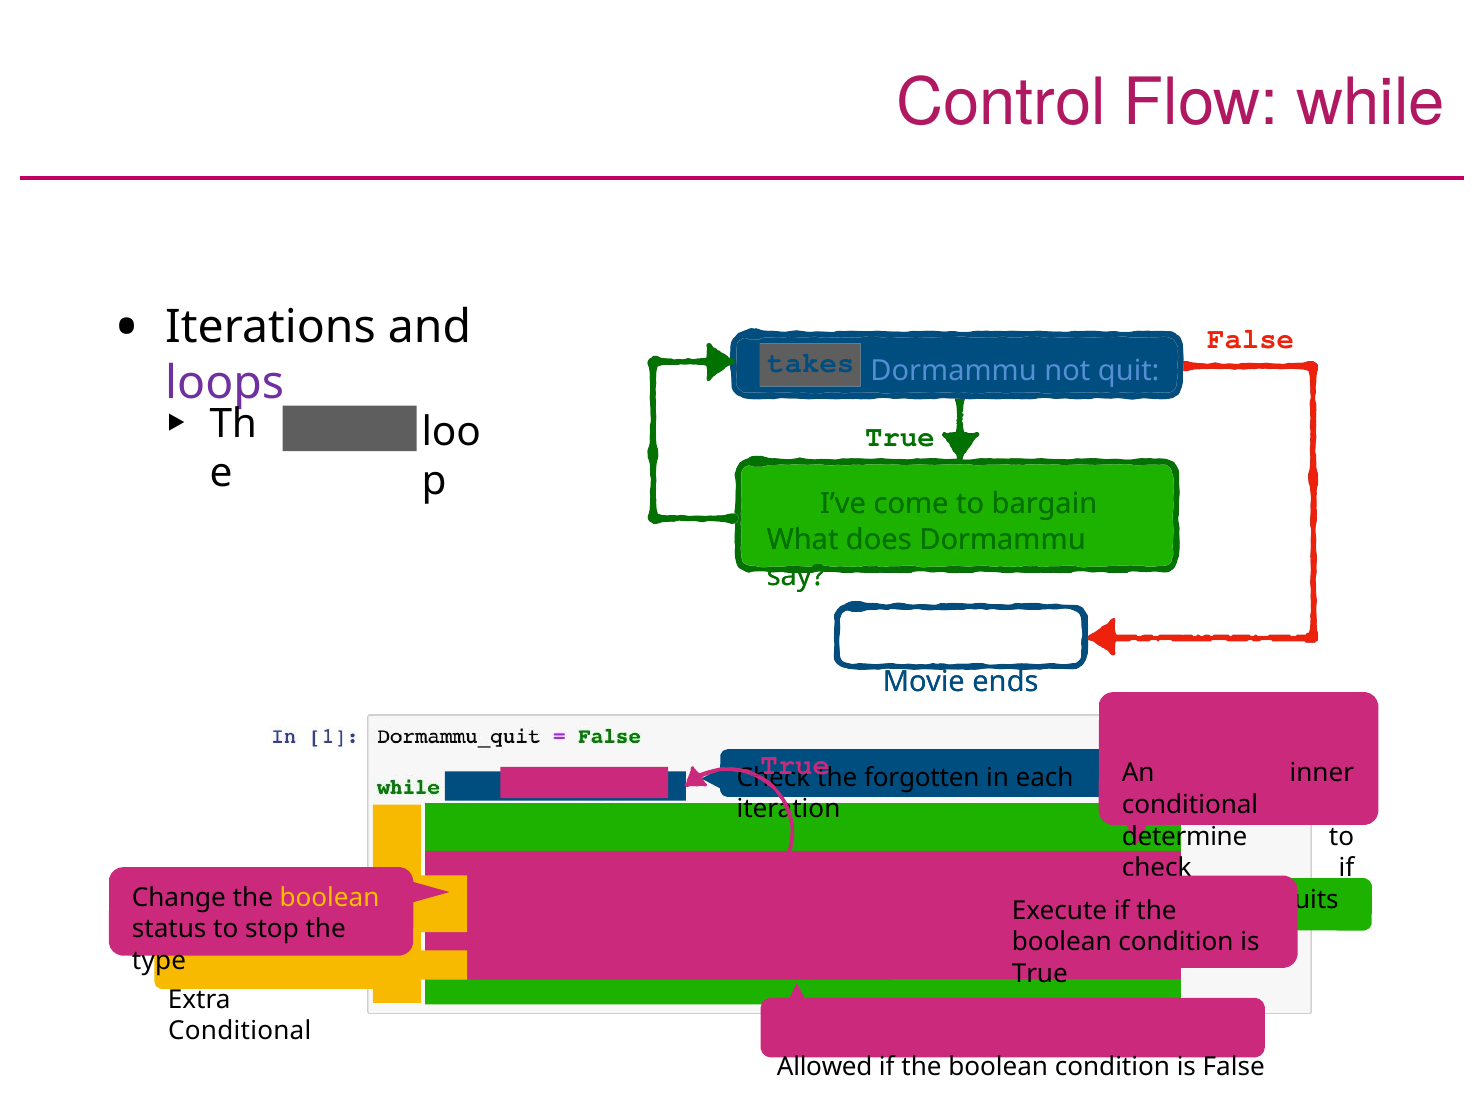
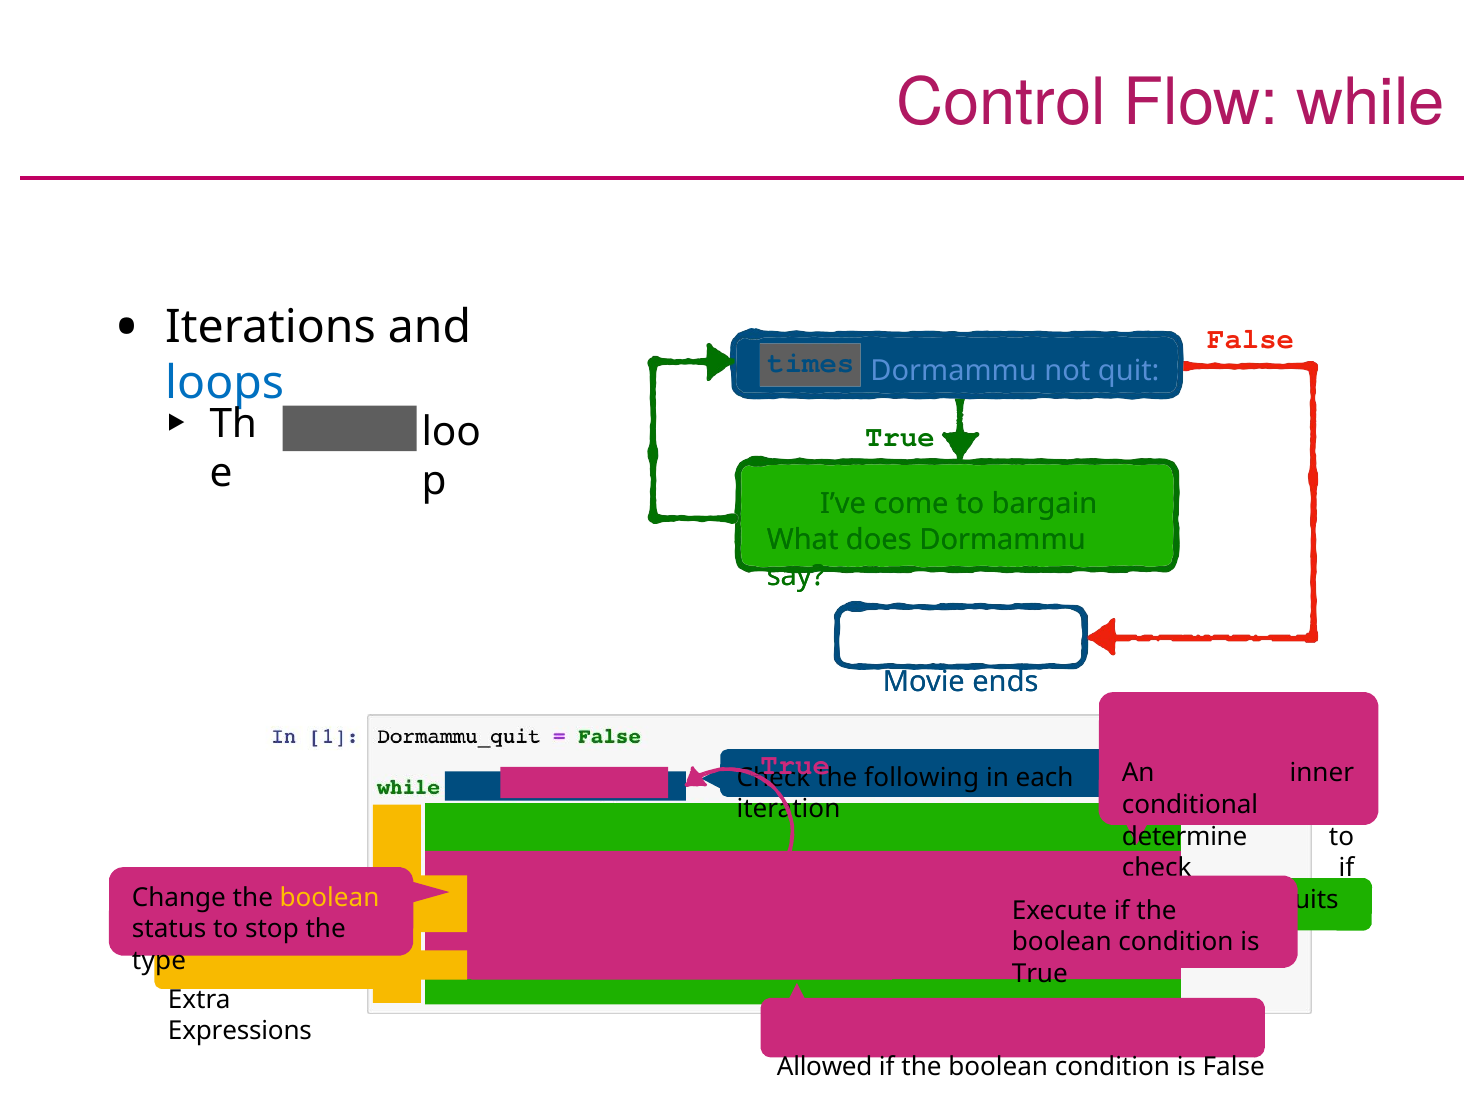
takes: takes -> times (811, 363)
loops colour: purple -> blue (225, 383)
forgotten: forgotten -> following (922, 778)
Conditional: Conditional -> Expressions (240, 1031)
